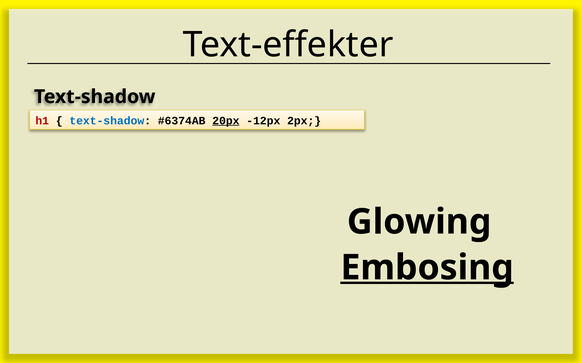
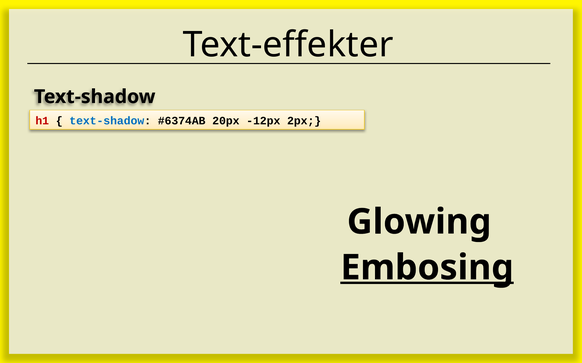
20px underline: present -> none (226, 121)
